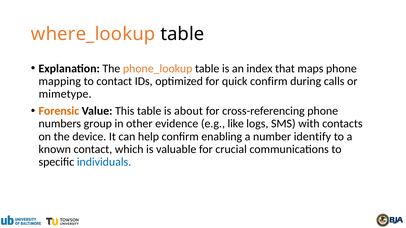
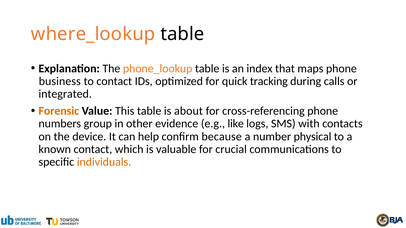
mapping: mapping -> business (60, 81)
quick confirm: confirm -> tracking (269, 81)
mimetype: mimetype -> integrated (65, 94)
enabling: enabling -> because (222, 137)
identify: identify -> physical (313, 137)
individuals colour: blue -> orange (104, 162)
